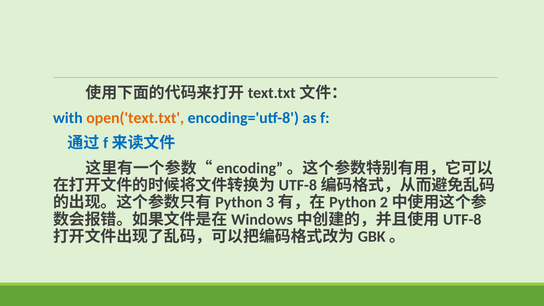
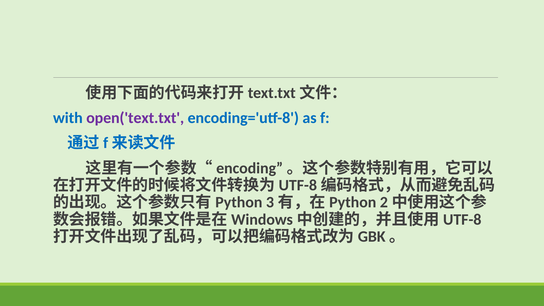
open('text.txt colour: orange -> purple (135, 118)
